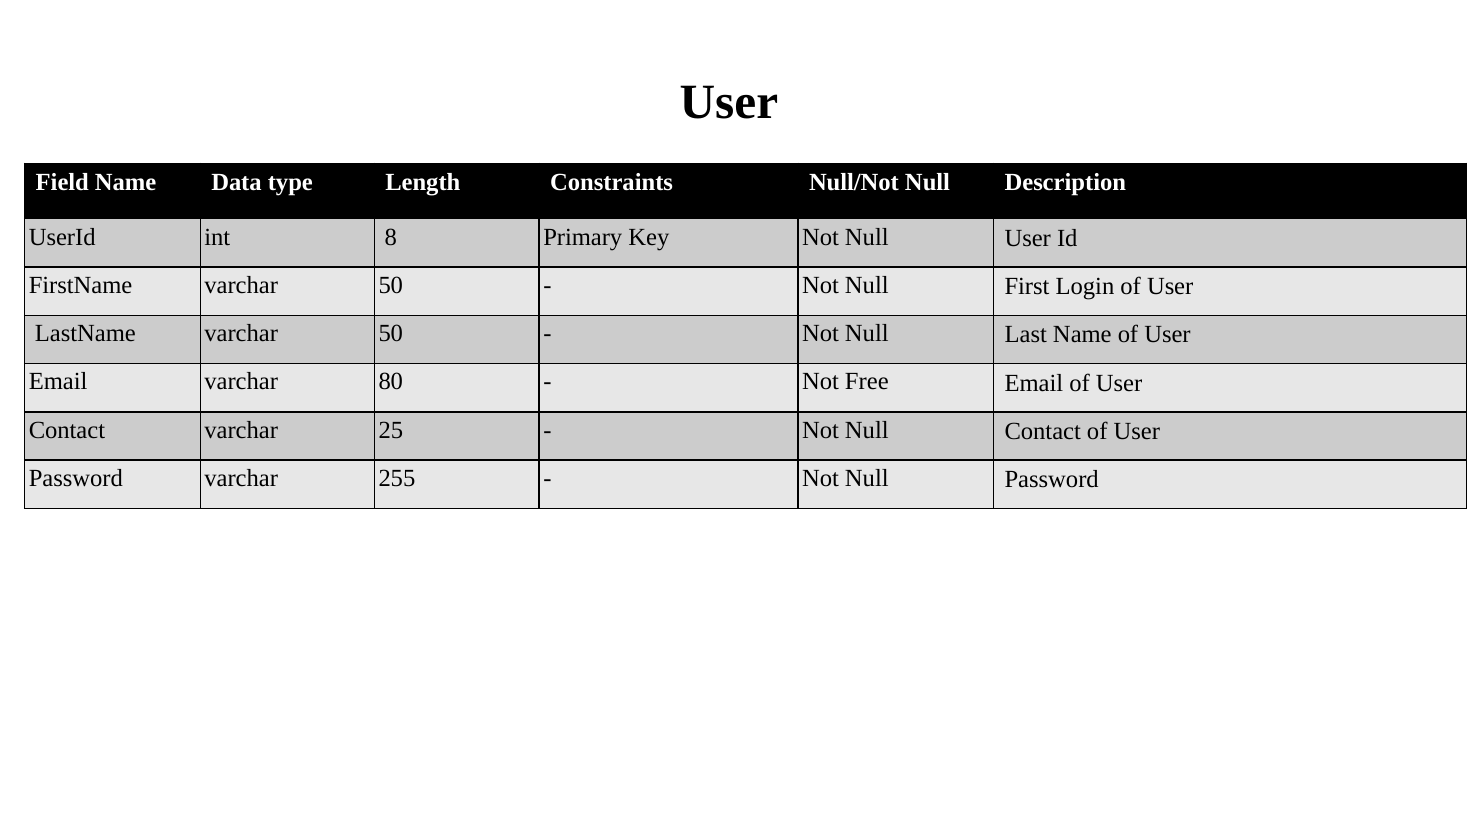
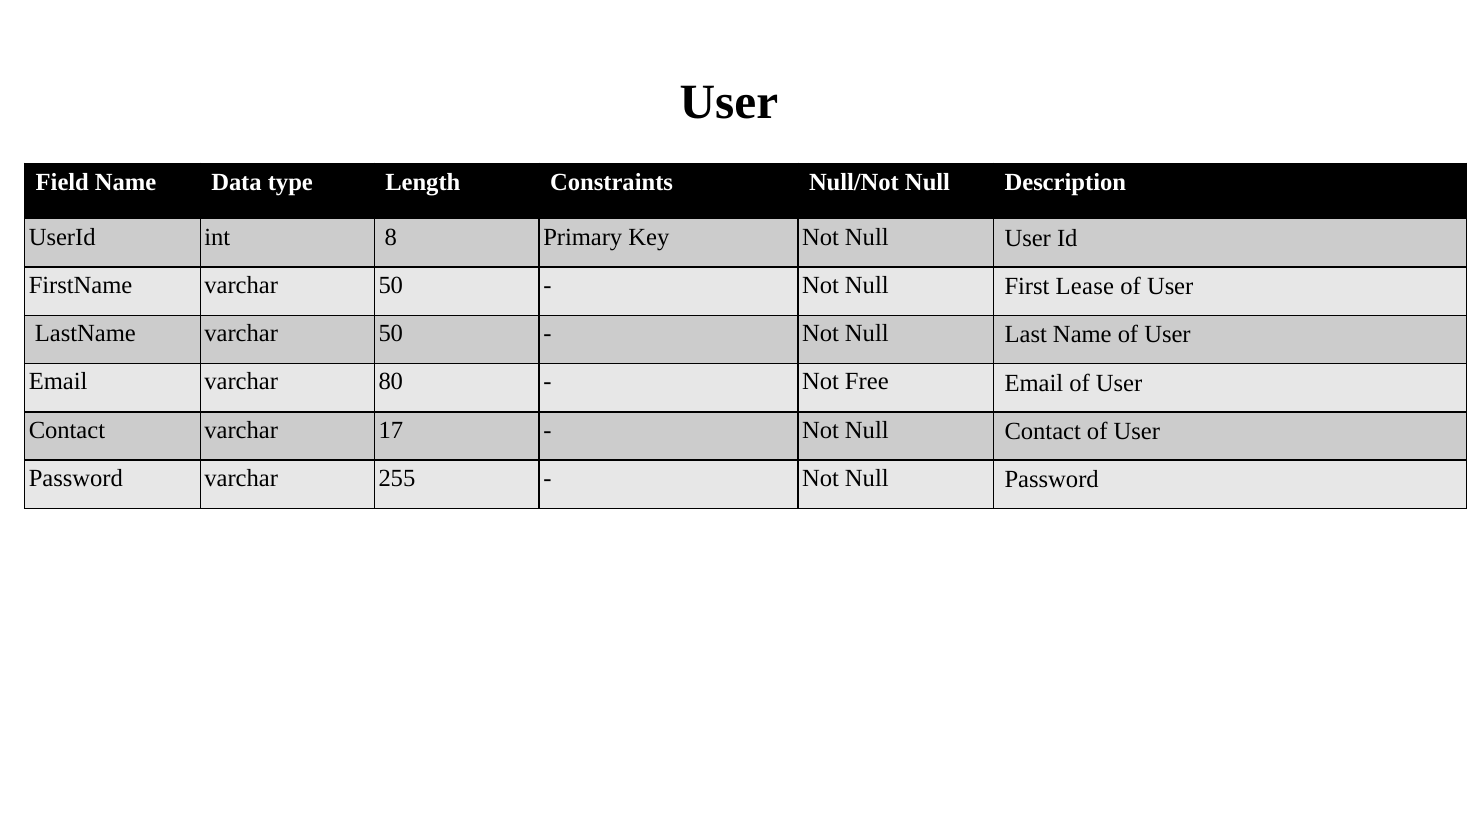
Login: Login -> Lease (1085, 286)
25: 25 -> 17 (391, 430)
